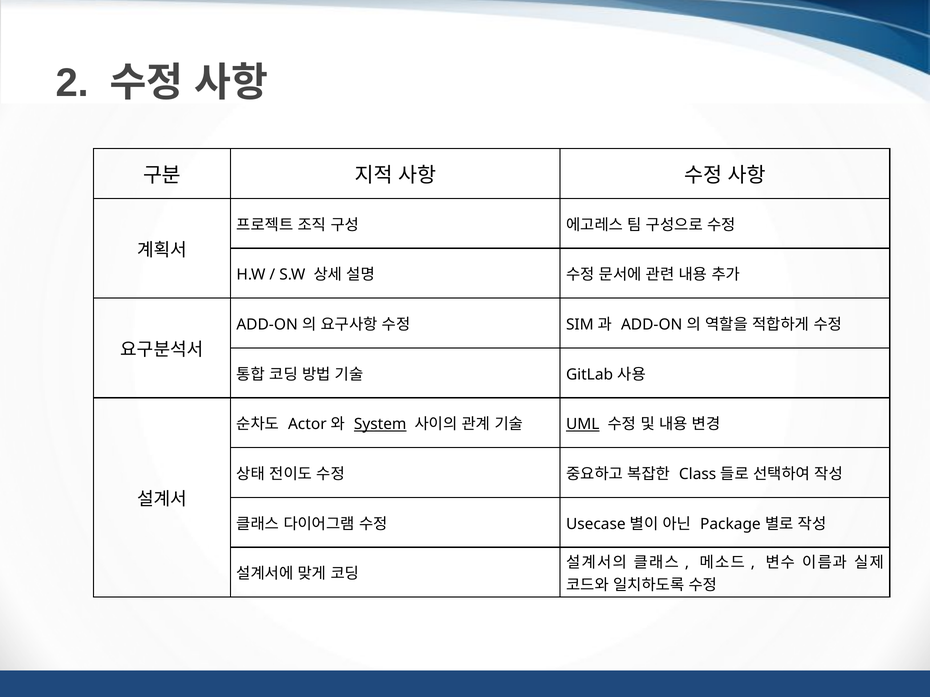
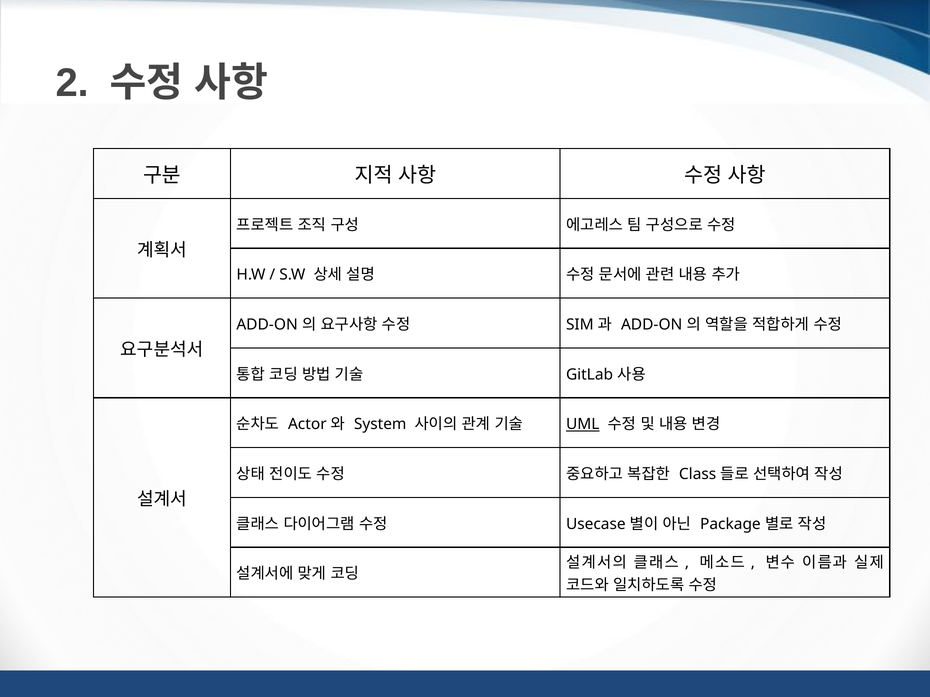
System underline: present -> none (380, 425)
